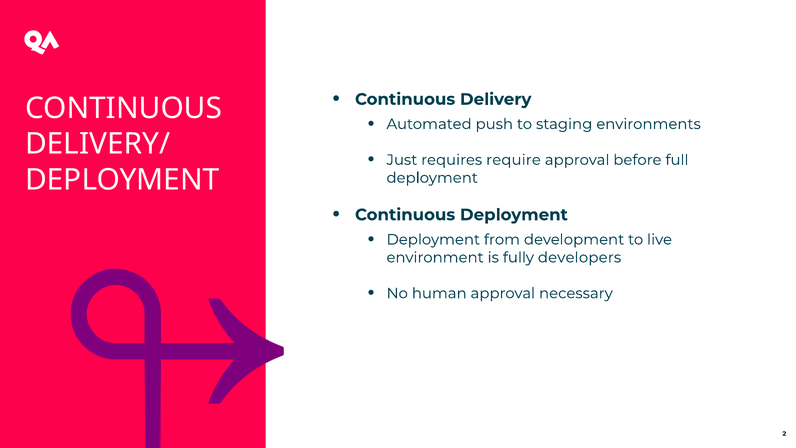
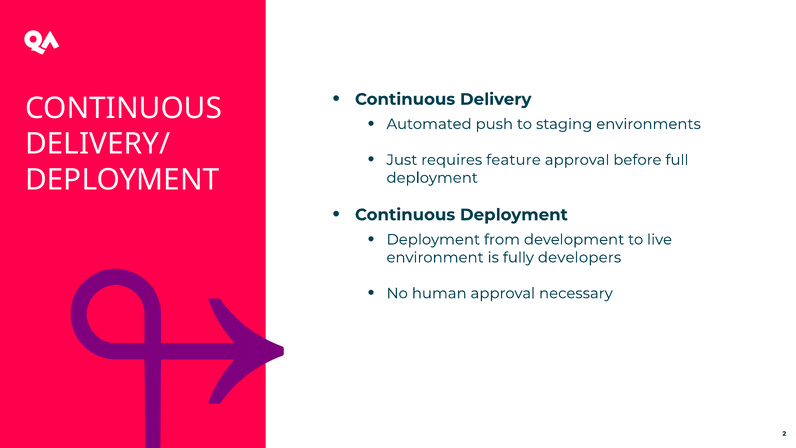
require: require -> feature (513, 160)
